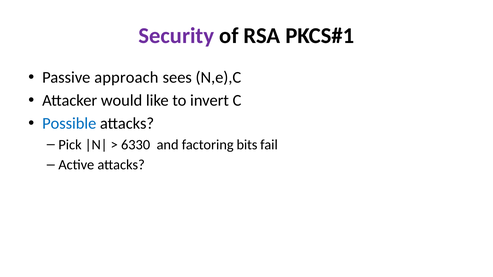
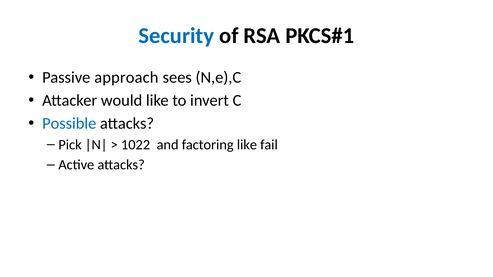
Security colour: purple -> blue (176, 36)
6330: 6330 -> 1022 (136, 145)
factoring bits: bits -> like (247, 145)
